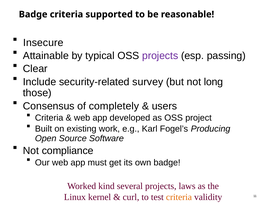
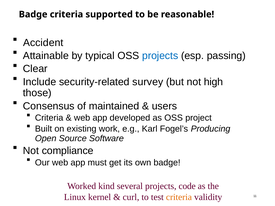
Insecure: Insecure -> Accident (43, 43)
projects colour: purple -> blue (160, 56)
long: long -> high (213, 82)
completely: completely -> maintained (114, 106)
laws: laws -> code (187, 186)
